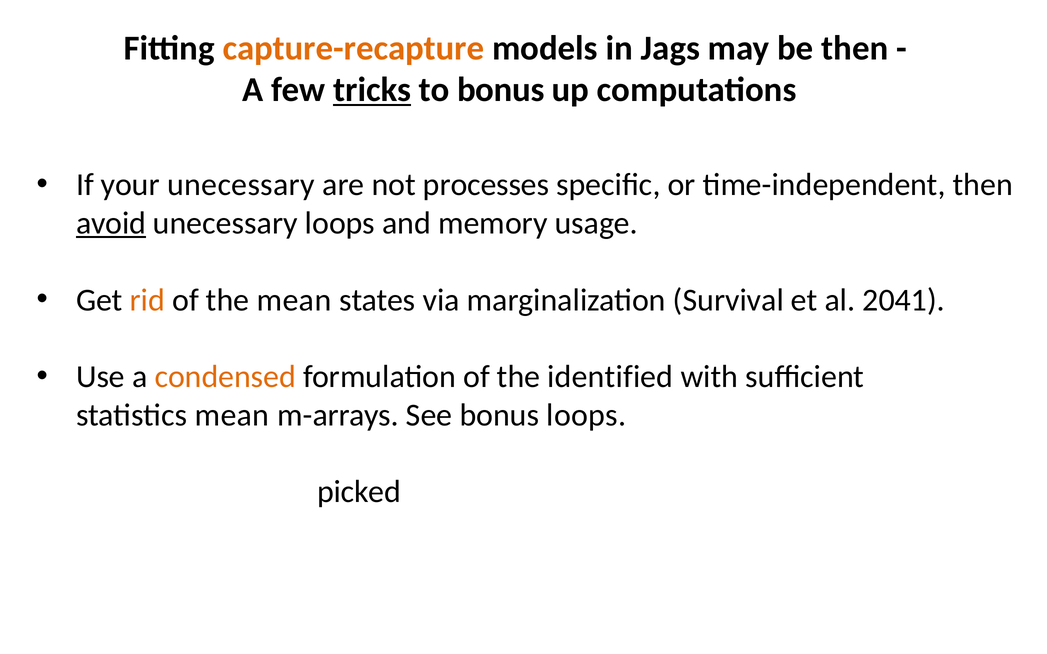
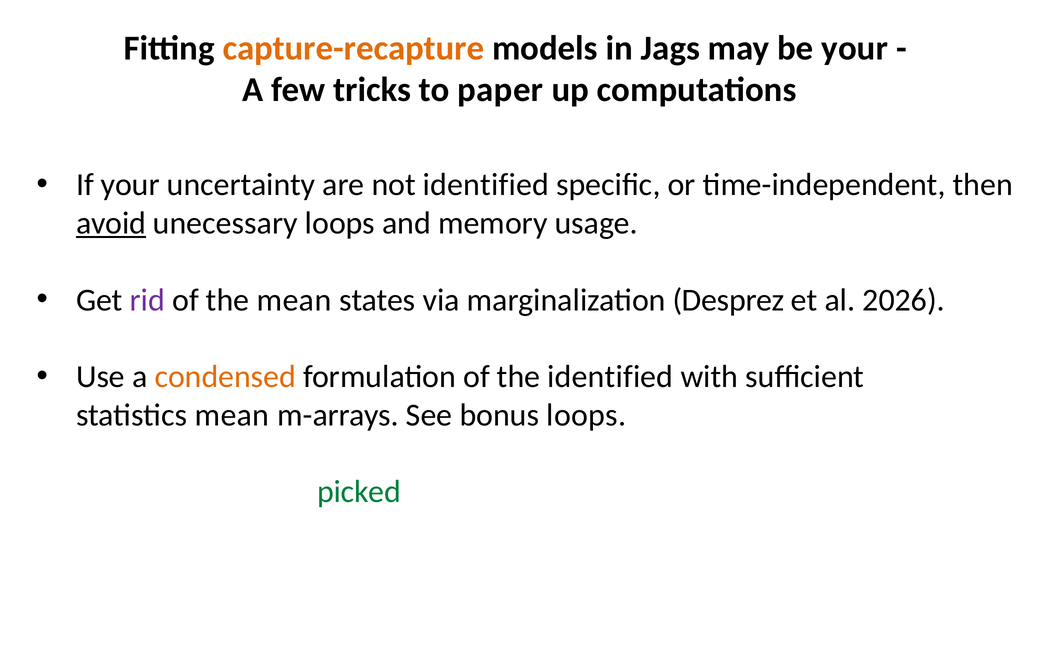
be then: then -> your (855, 48)
tricks underline: present -> none (372, 90)
to bonus: bonus -> paper (500, 90)
your unecessary: unecessary -> uncertainty (241, 185)
not processes: processes -> identified (486, 185)
rid colour: orange -> purple (147, 300)
Survival: Survival -> Desprez (729, 300)
2041: 2041 -> 2026 (904, 300)
picked colour: black -> green (359, 492)
